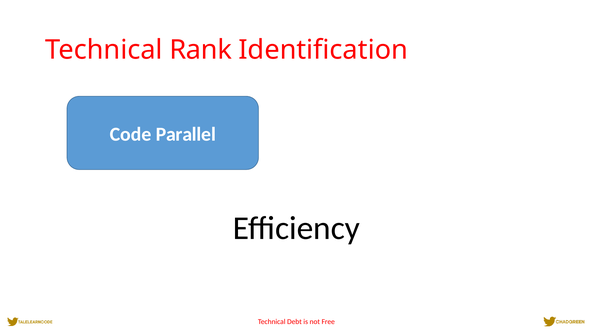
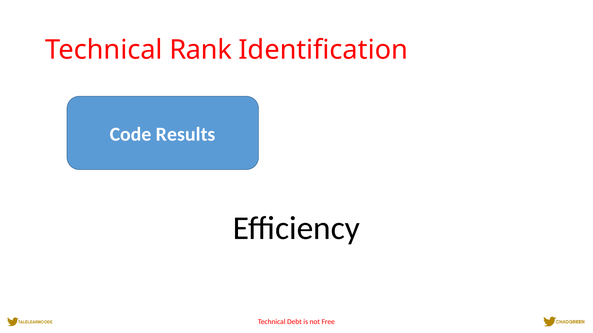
Parallel: Parallel -> Results (186, 135)
